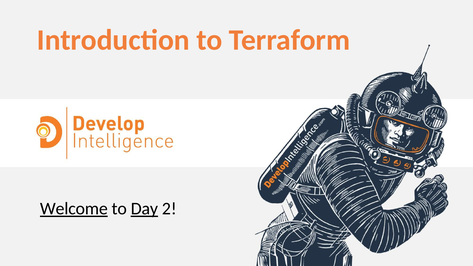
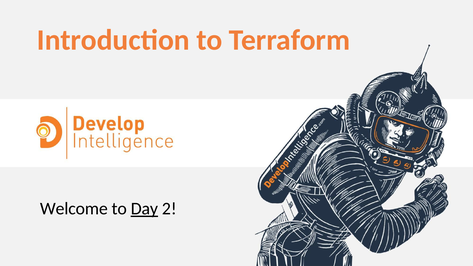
Welcome underline: present -> none (74, 209)
